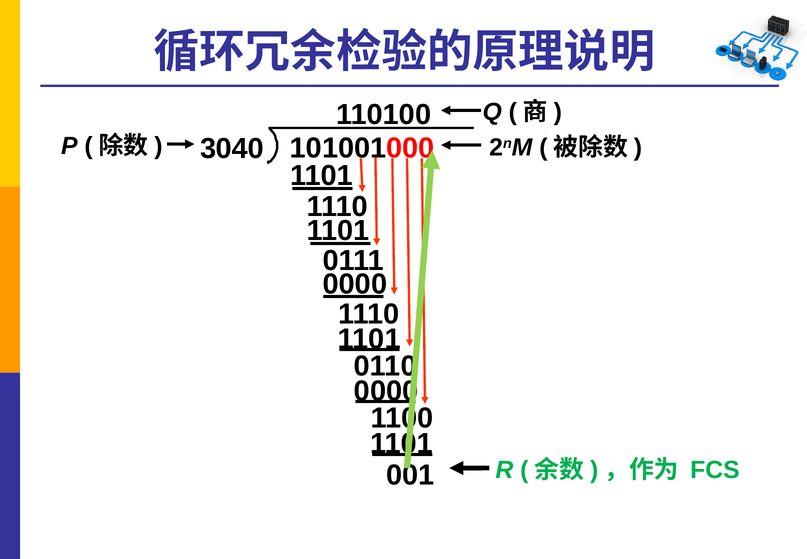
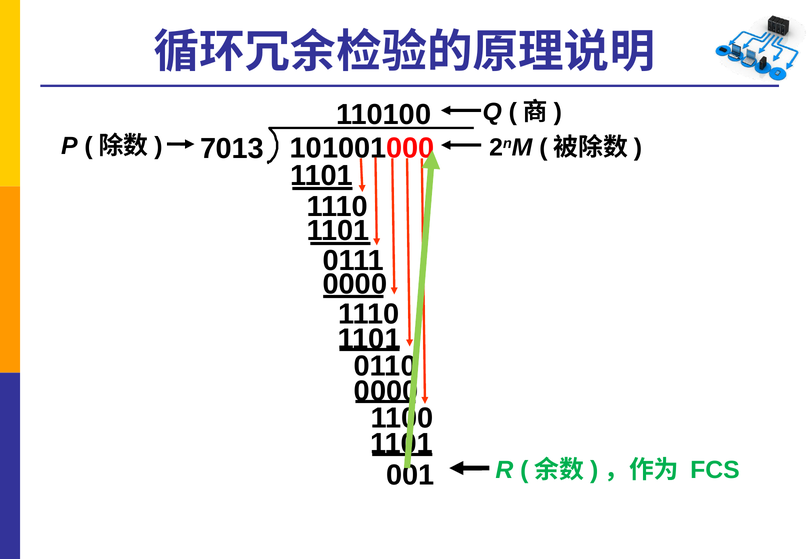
3040: 3040 -> 7013 (232, 149)
